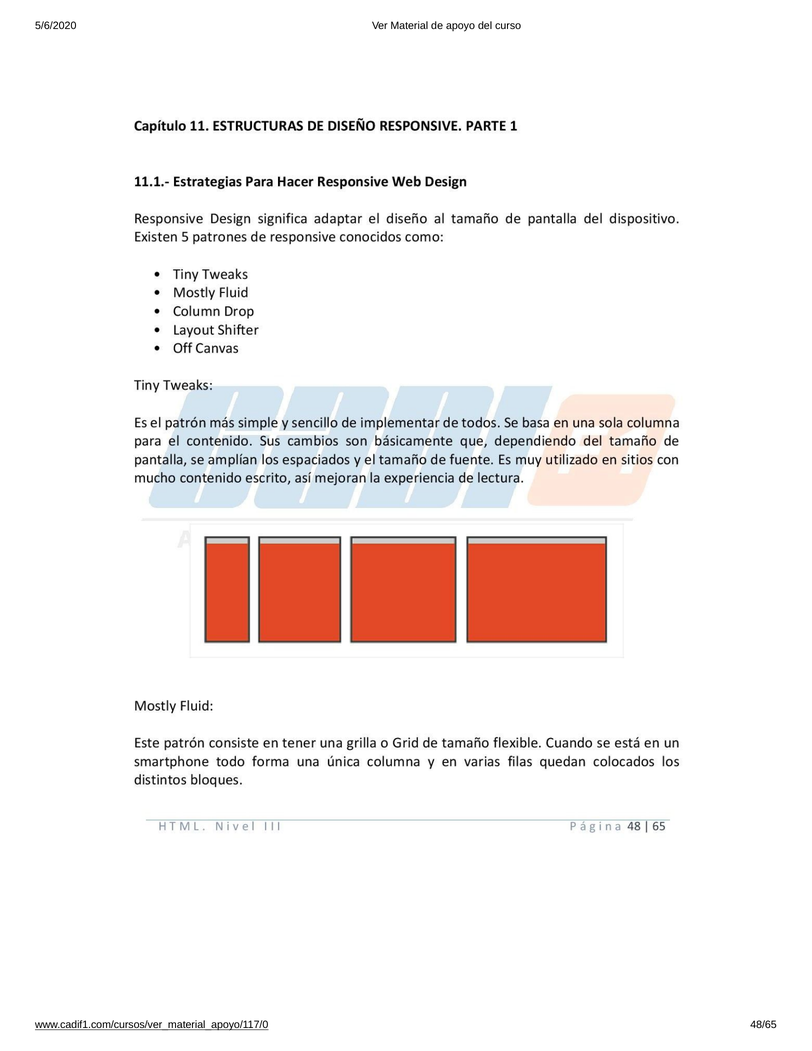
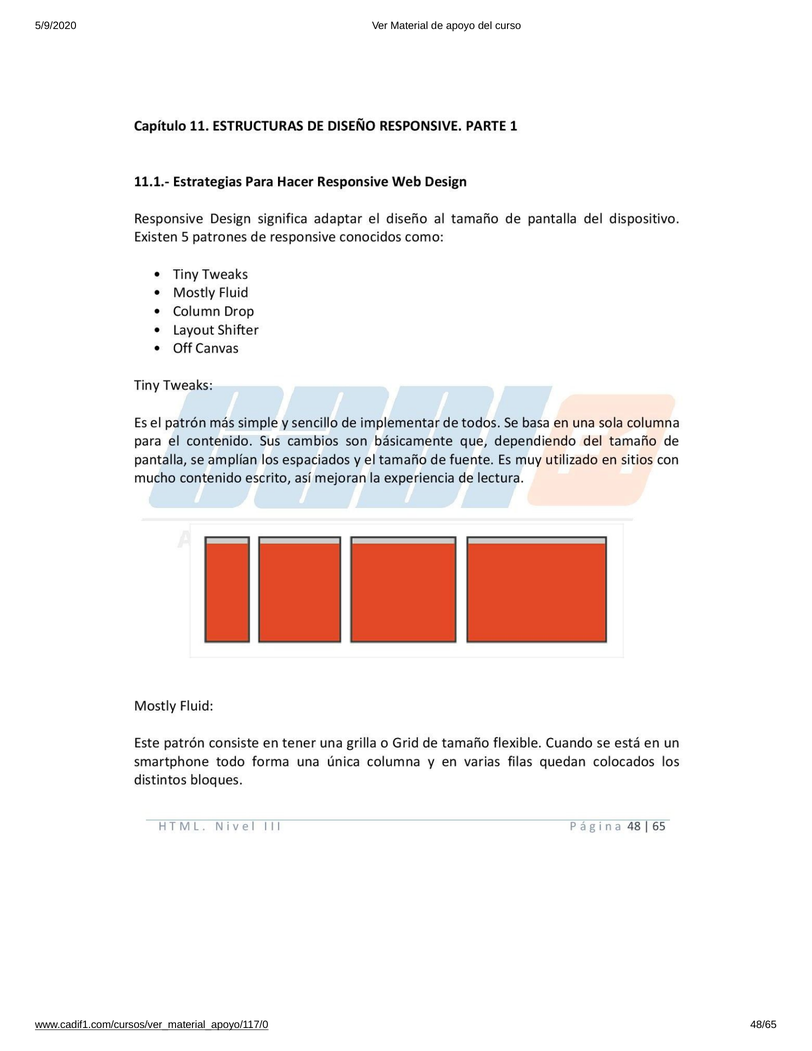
5/6/2020: 5/6/2020 -> 5/9/2020 (56, 26)
